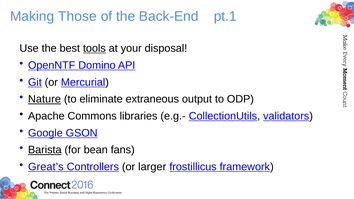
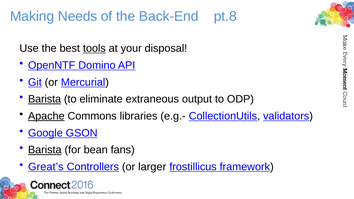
Those: Those -> Needs (78, 16)
pt.1: pt.1 -> pt.8 (225, 16)
Nature: Nature -> Barista (45, 99)
Apache underline: none -> present (46, 116)
